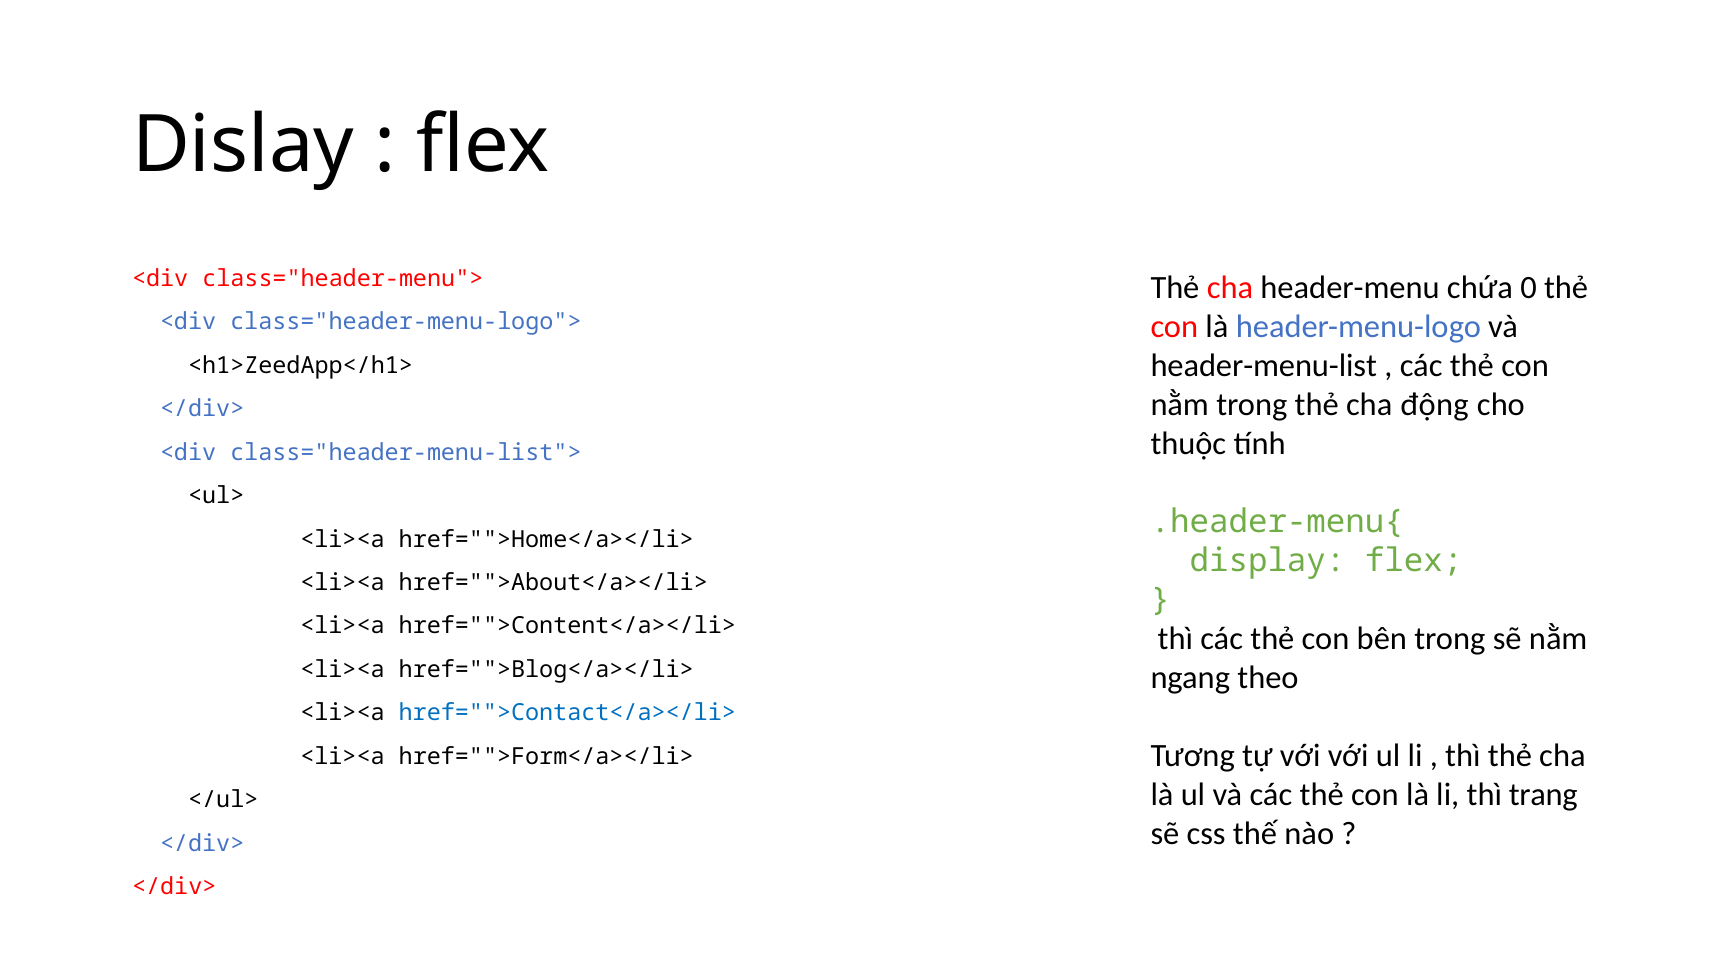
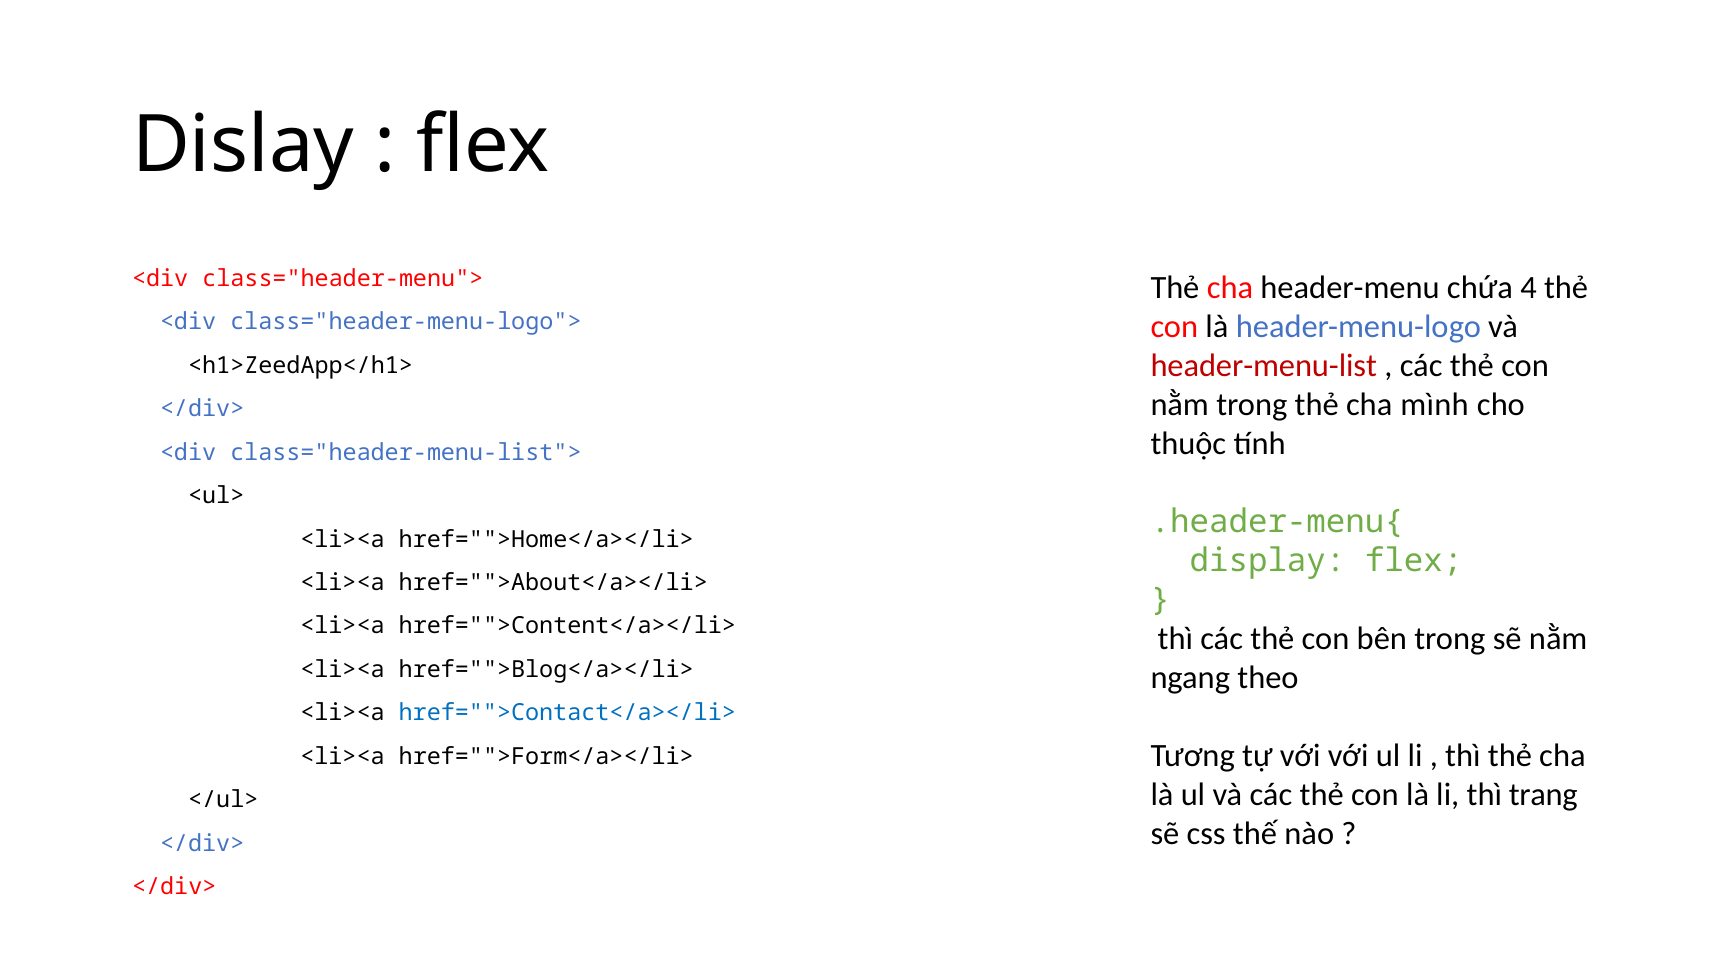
0: 0 -> 4 (1529, 288)
header-menu-list colour: black -> red (1264, 366)
động: động -> mình (1435, 405)
